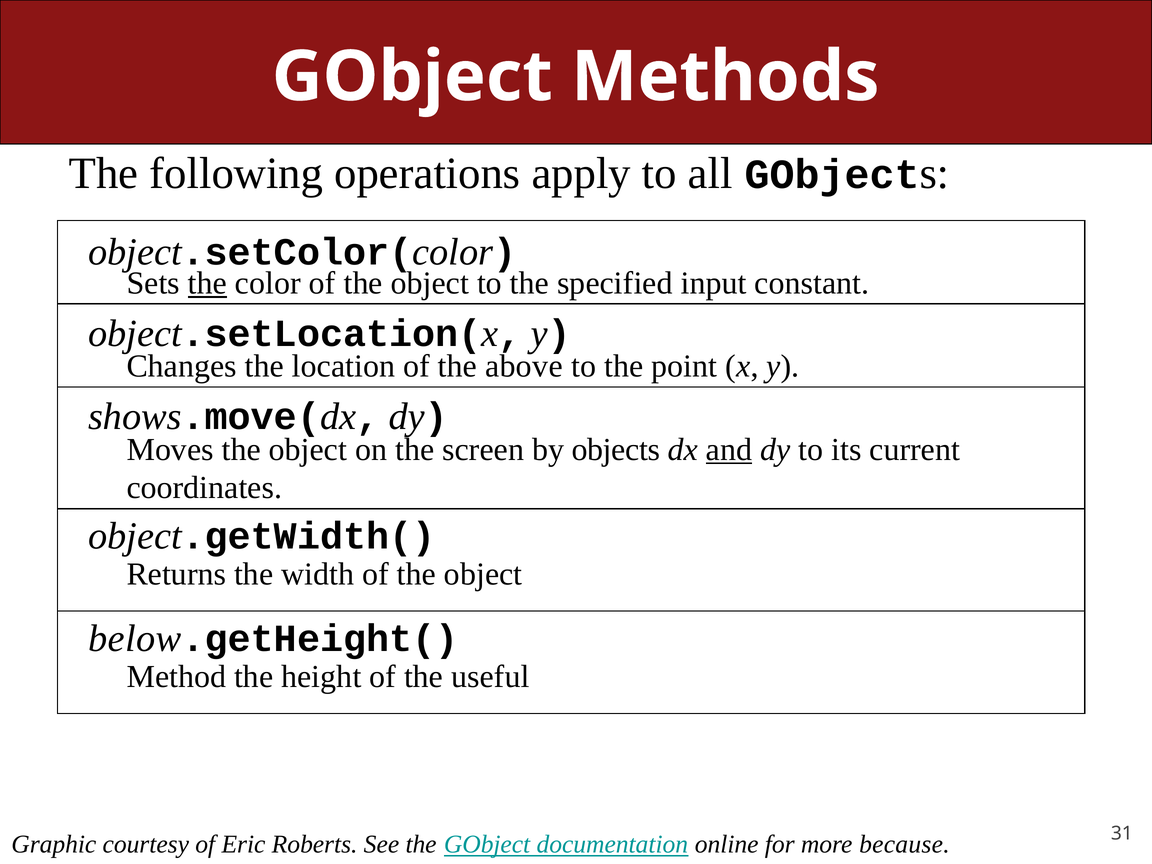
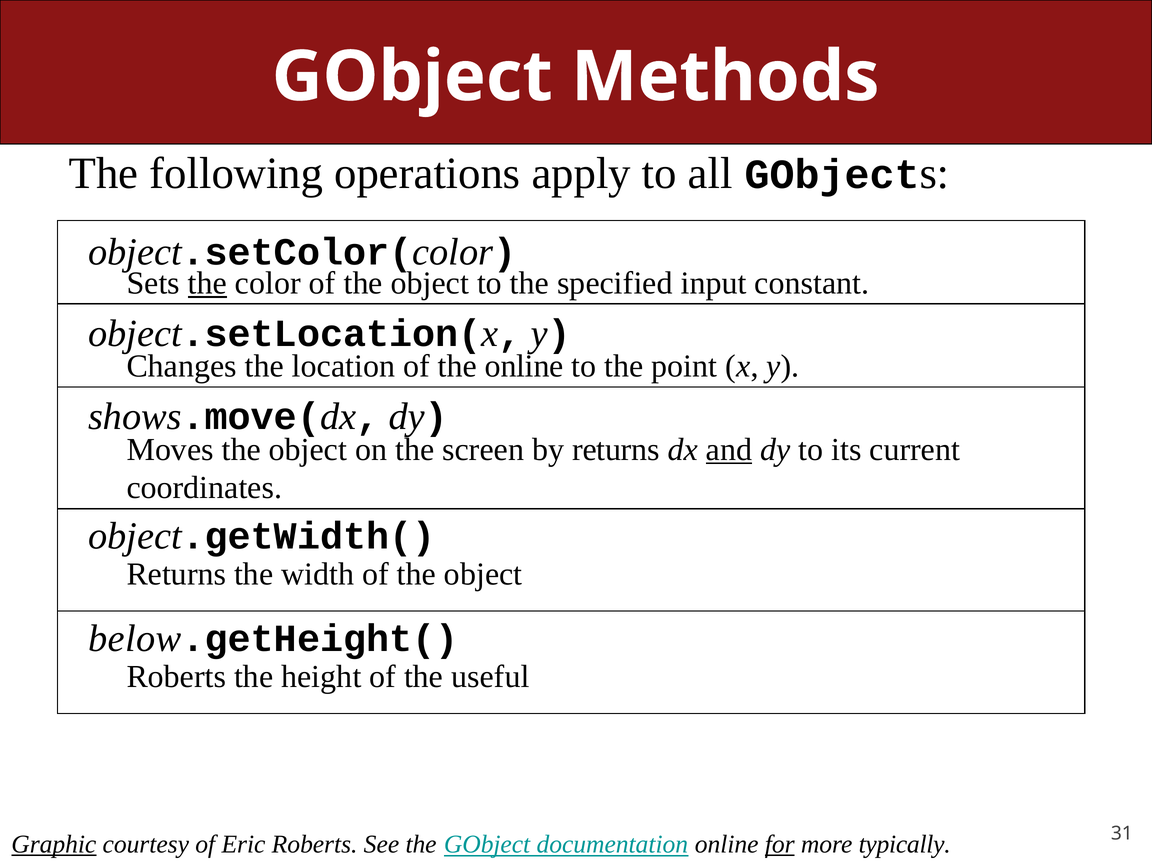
the above: above -> online (524, 366)
by objects: objects -> returns (616, 449)
Method: Method -> Roberts (176, 677)
Graphic underline: none -> present (54, 844)
for underline: none -> present (780, 844)
because: because -> typically (905, 844)
